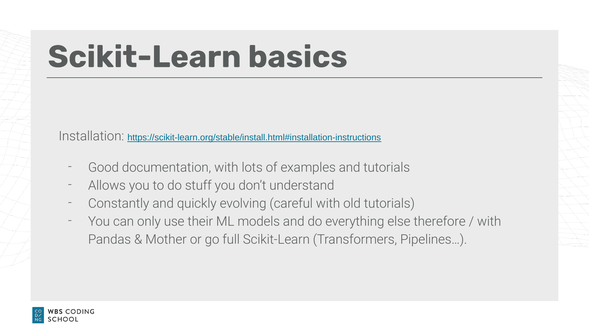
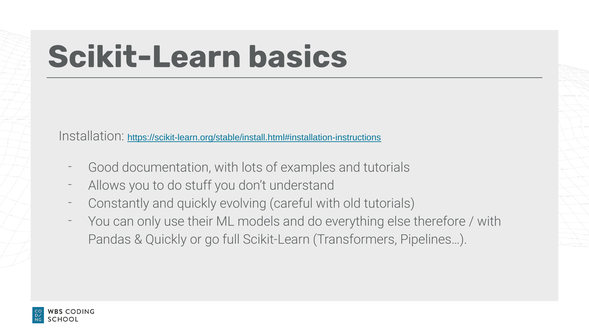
Mother: Mother -> Quickly (166, 240)
